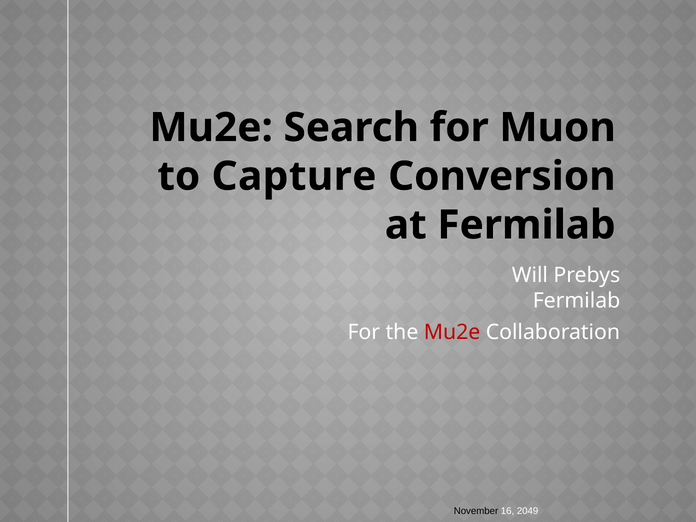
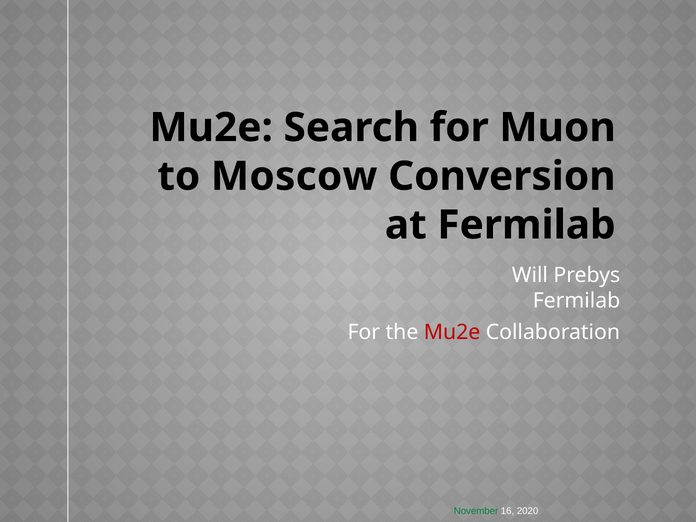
Capture: Capture -> Moscow (294, 176)
November colour: black -> green (476, 511)
2049: 2049 -> 2020 (528, 511)
